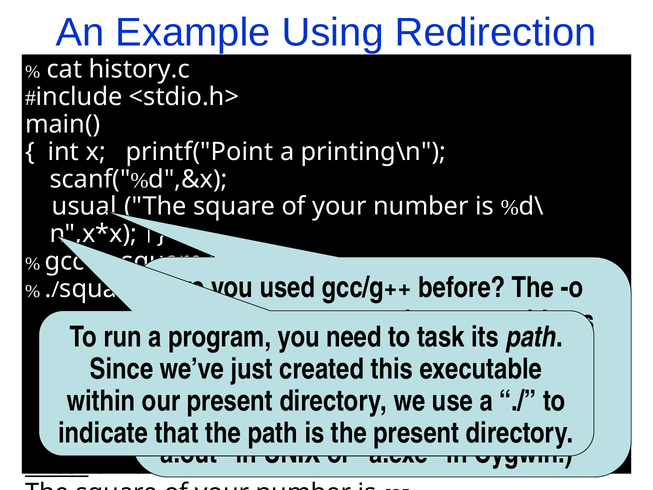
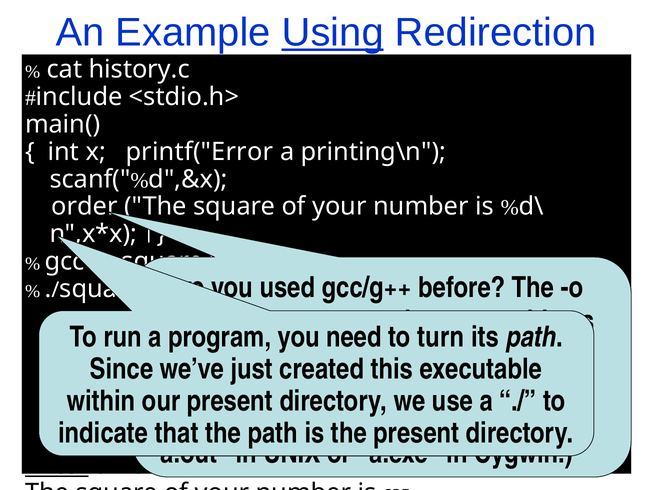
Using underline: none -> present (333, 33)
printf("Point: printf("Point -> printf("Error (199, 152)
usual: usual -> order (84, 206)
task: task -> turn (441, 337)
